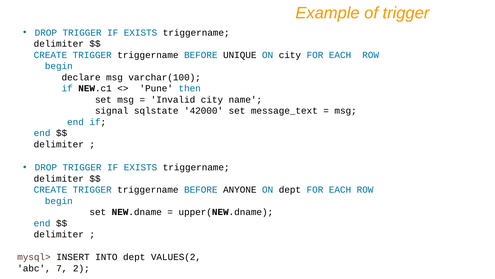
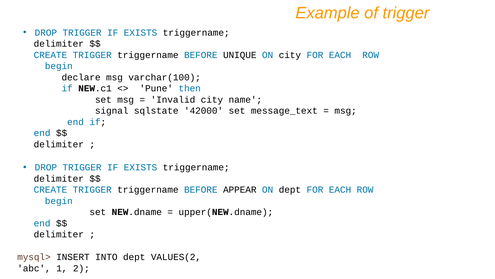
ANYONE: ANYONE -> APPEAR (240, 189)
7: 7 -> 1 (62, 268)
